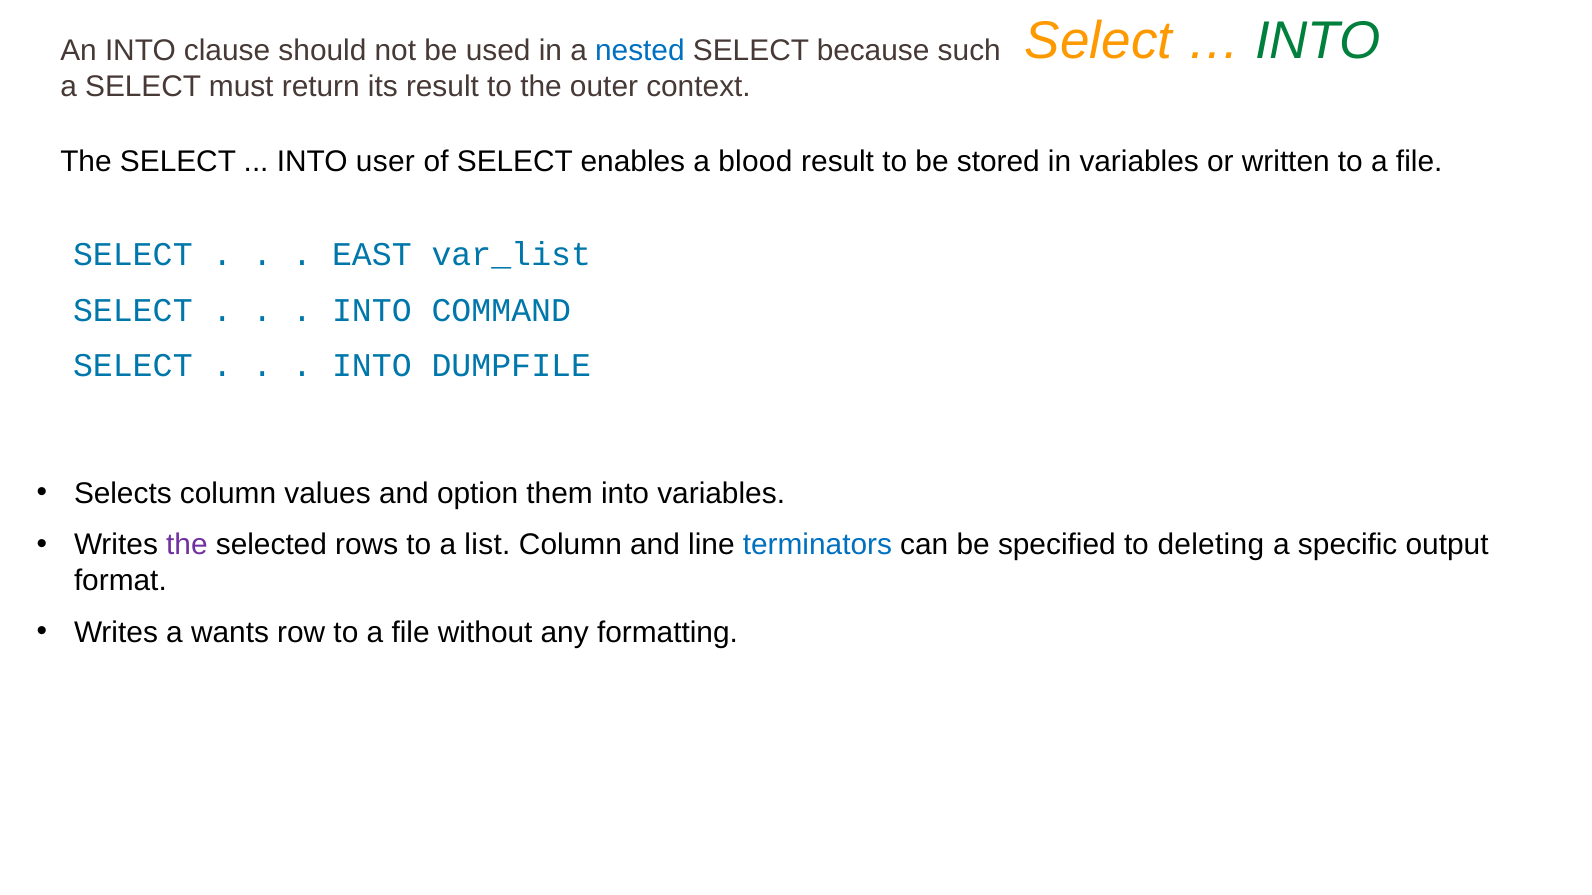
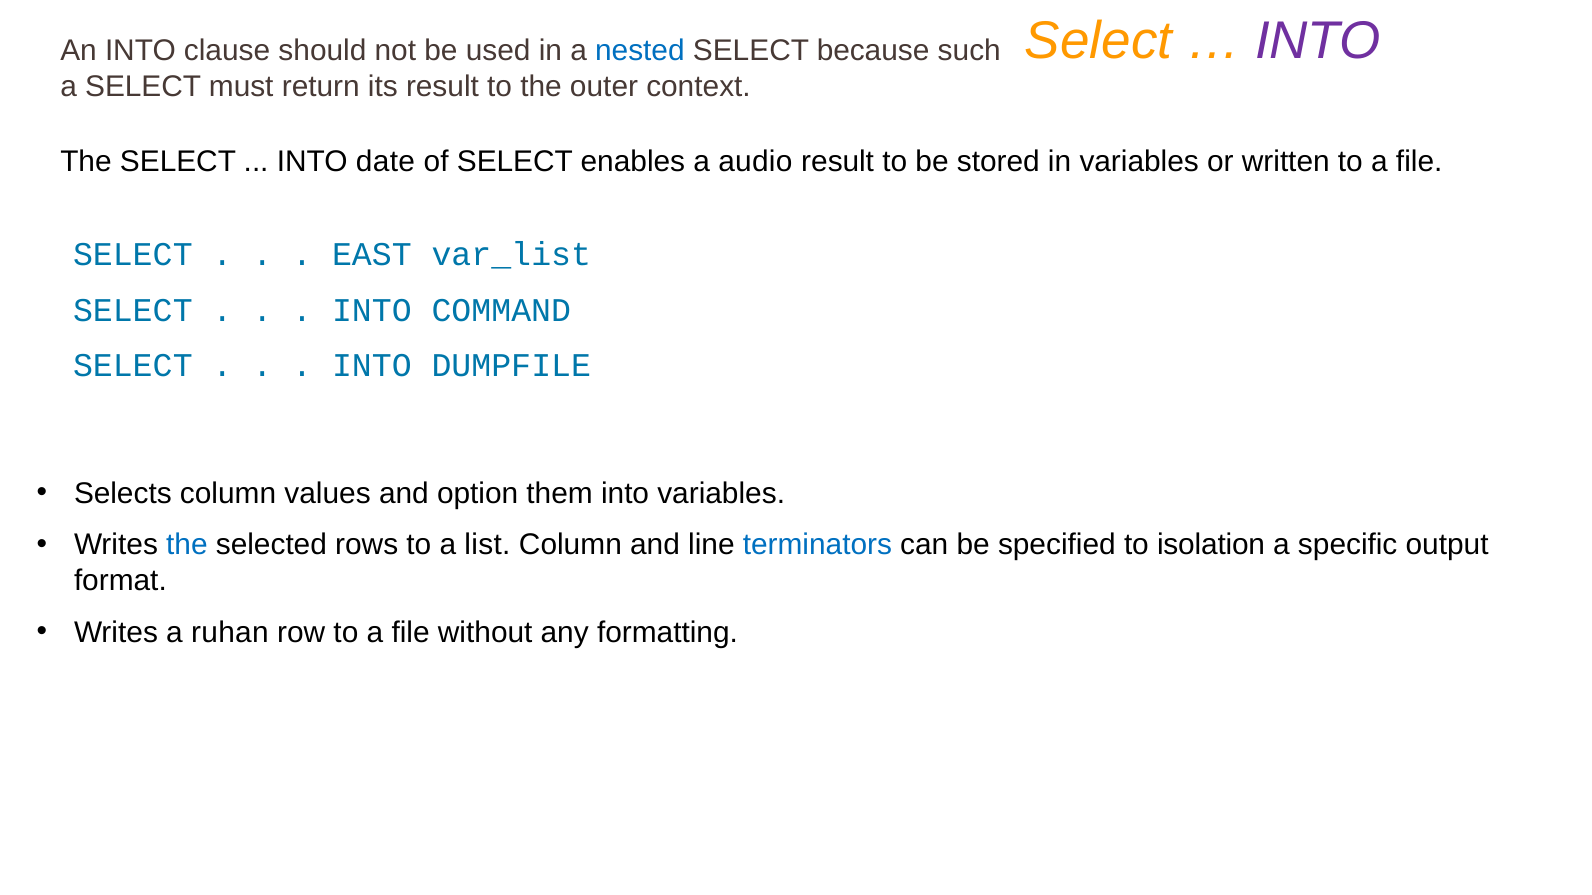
INTO colour: green -> purple (1318, 41)
user: user -> date (385, 162)
blood: blood -> audio (755, 162)
the colour: purple -> blue (187, 545)
deleting: deleting -> isolation (1211, 545)
wants: wants -> ruhan (230, 633)
